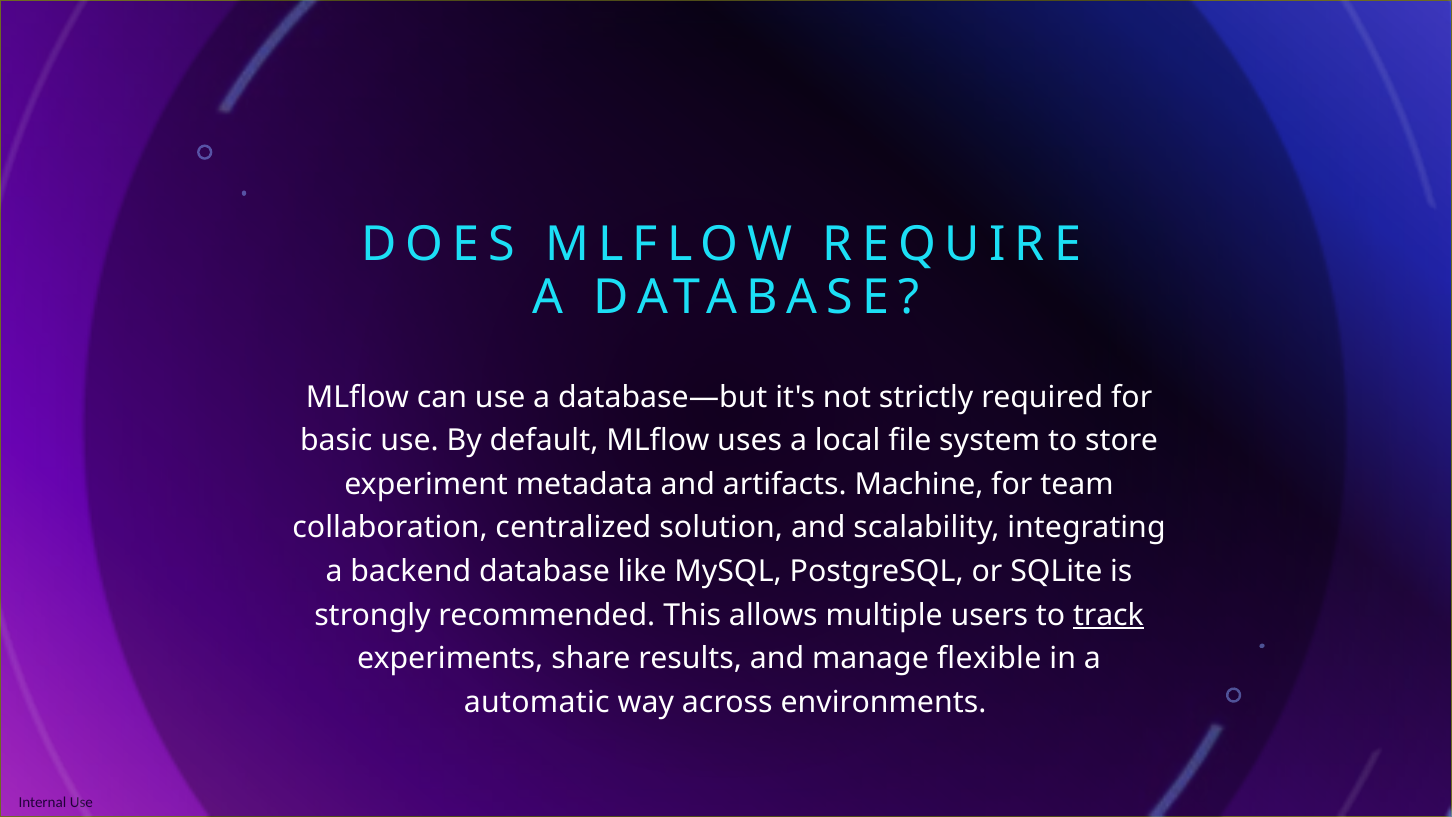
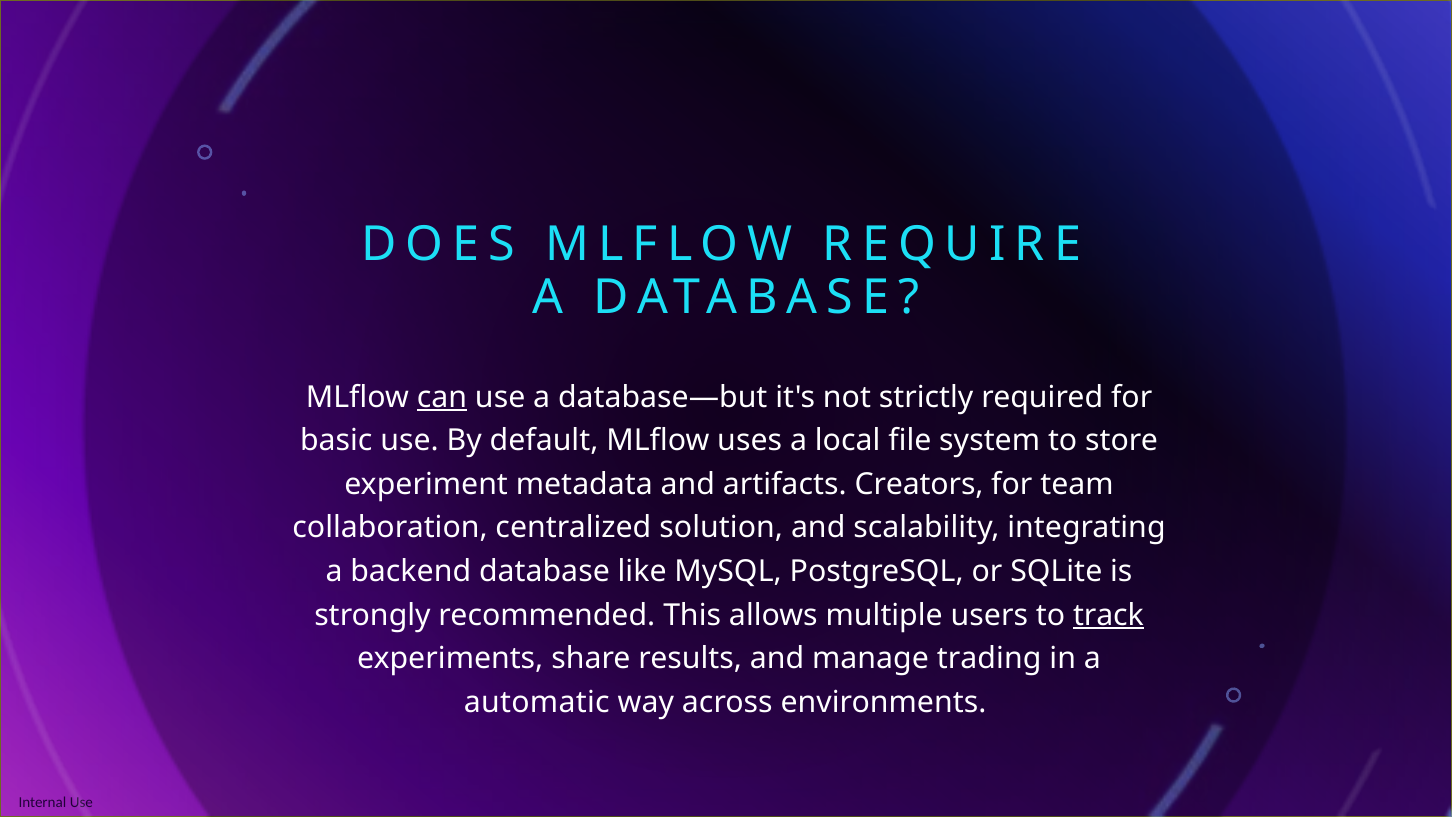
can underline: none -> present (442, 397)
Machine: Machine -> Creators (919, 484)
flexible: flexible -> trading (989, 658)
